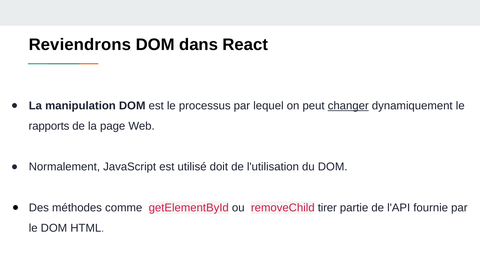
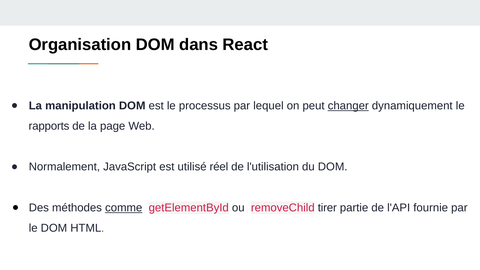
Reviendrons: Reviendrons -> Organisation (80, 45)
doit: doit -> réel (219, 167)
comme underline: none -> present (124, 208)
